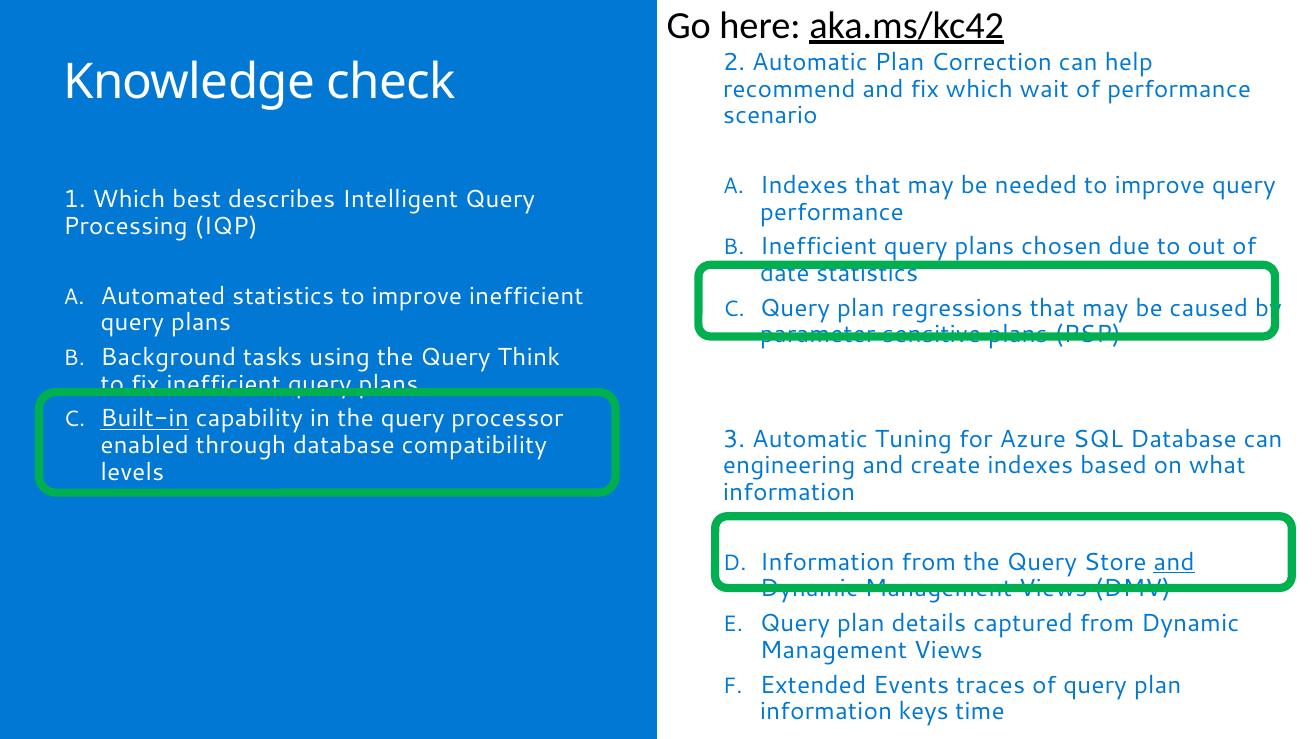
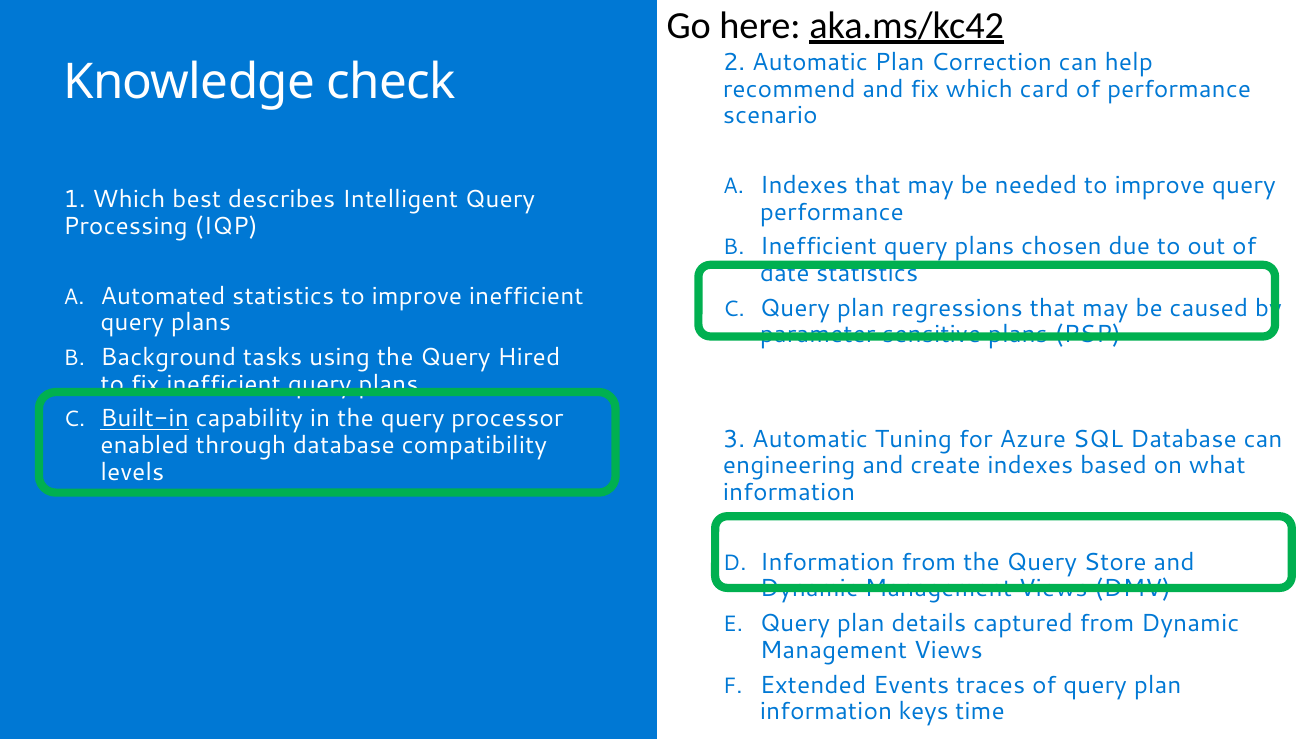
wait: wait -> card (1044, 89)
Think: Think -> Hired (529, 357)
and underline: present -> none (1174, 562)
